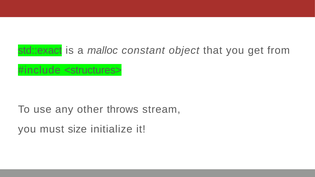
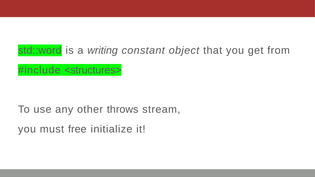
std::exact: std::exact -> std::word (40, 51)
malloc: malloc -> writing (103, 51)
size: size -> free (77, 129)
